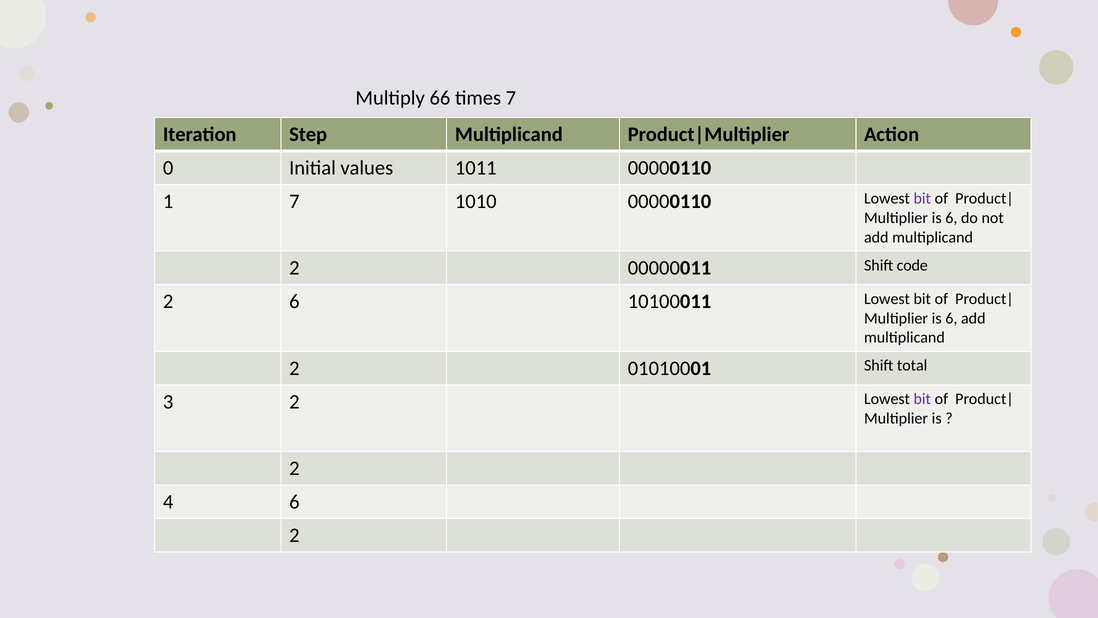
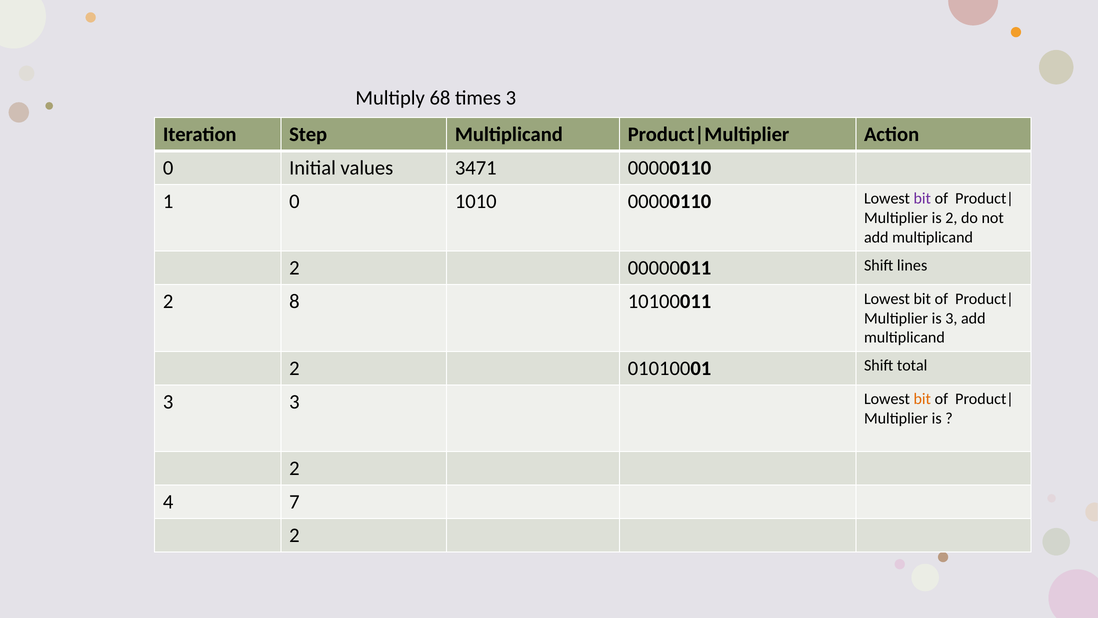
66: 66 -> 68 (440, 98)
times 7: 7 -> 3 (511, 98)
1011: 1011 -> 3471 (476, 168)
1 7: 7 -> 0 (294, 201)
6: 6 -> 2 (951, 218)
code: code -> lines (912, 265)
2 6: 6 -> 8 (294, 301)
6: 6 -> 3 (951, 318)
3 2: 2 -> 3 (294, 402)
bit colour: purple -> orange (922, 399)
4 6: 6 -> 7 (294, 502)
